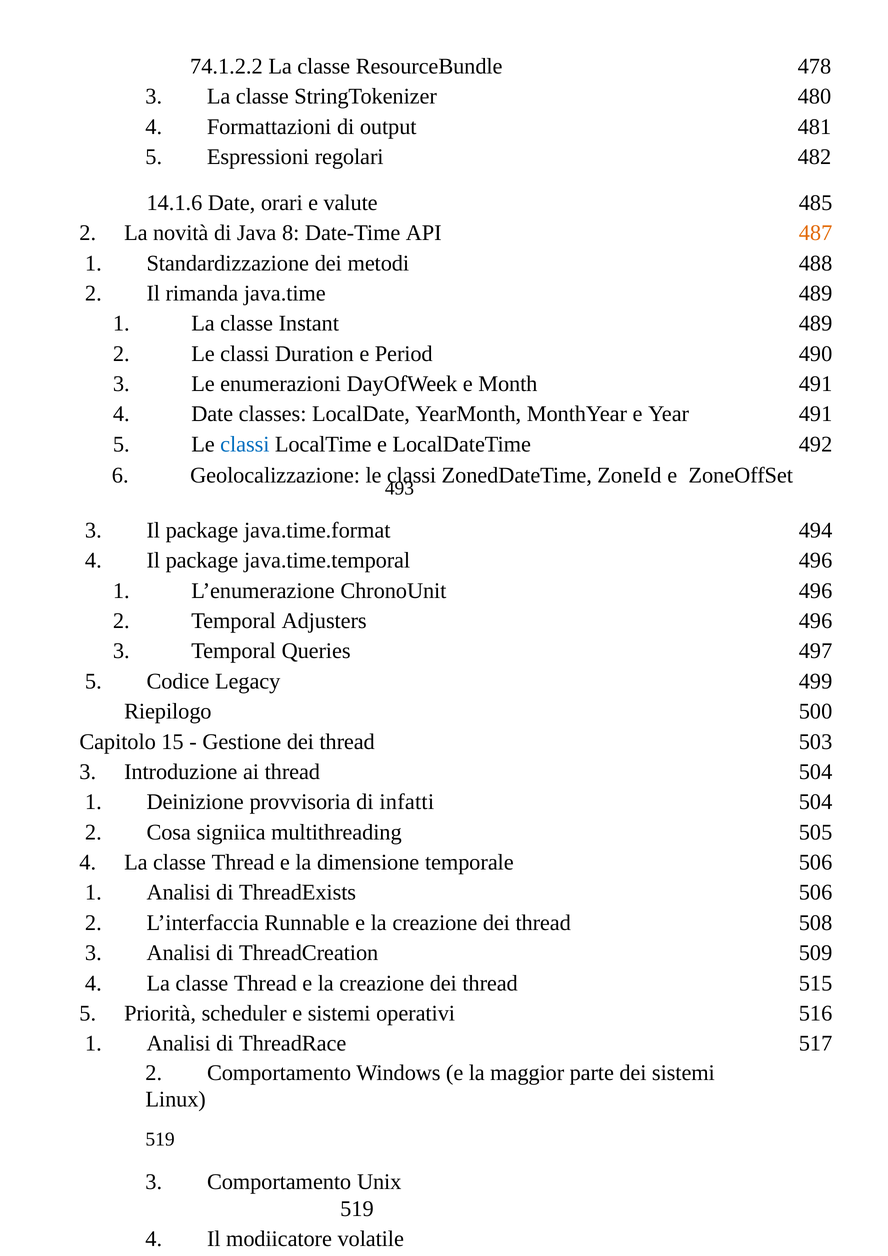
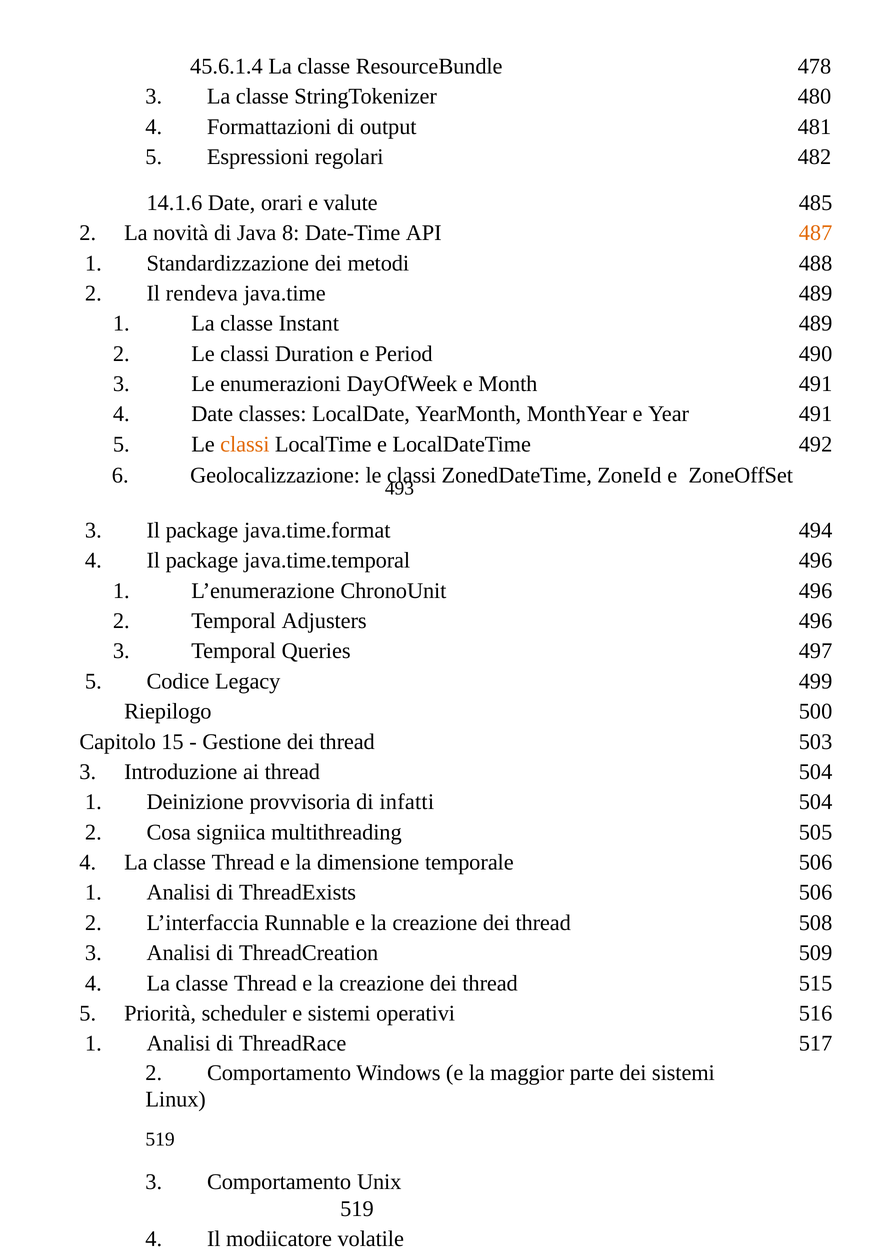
74.1.2.2: 74.1.2.2 -> 45.6.1.4 (226, 67)
rimanda: rimanda -> rendeva (202, 293)
classi colour: blue -> orange (245, 444)
